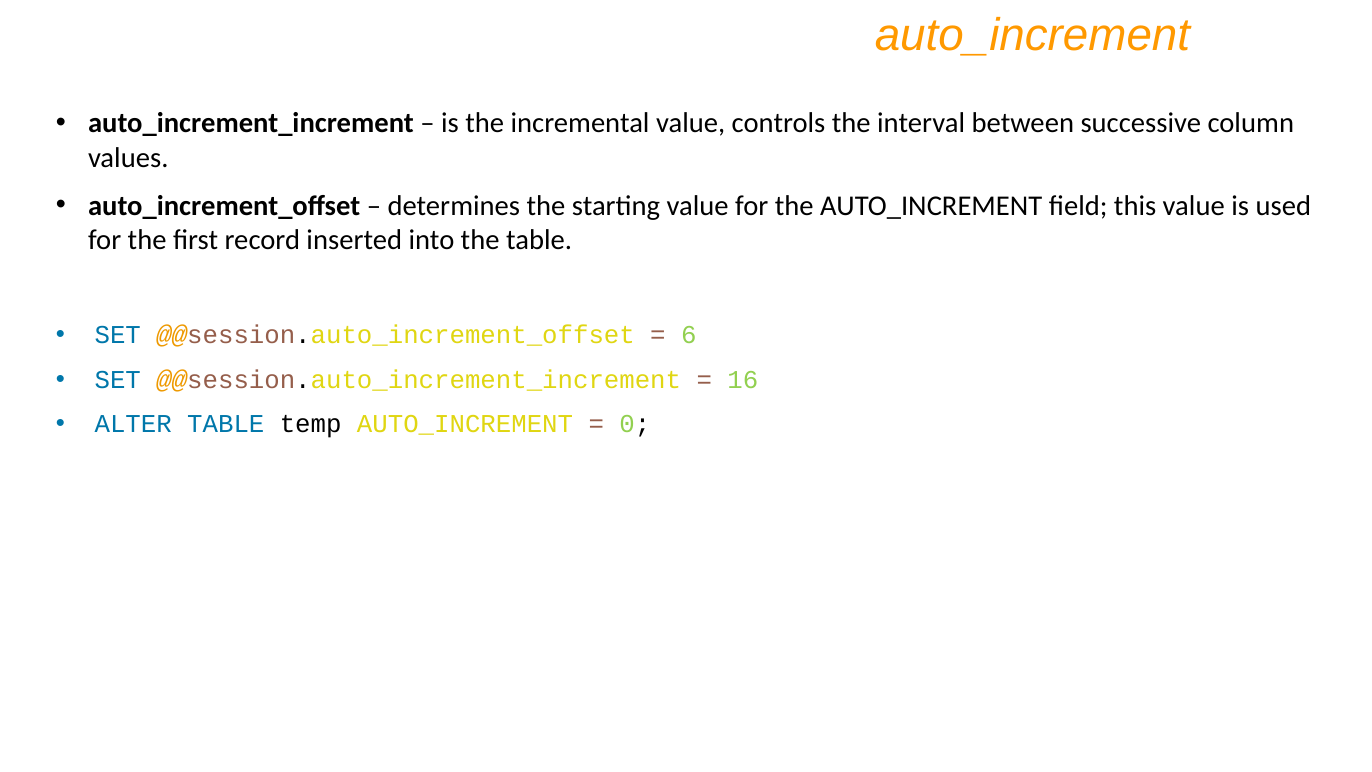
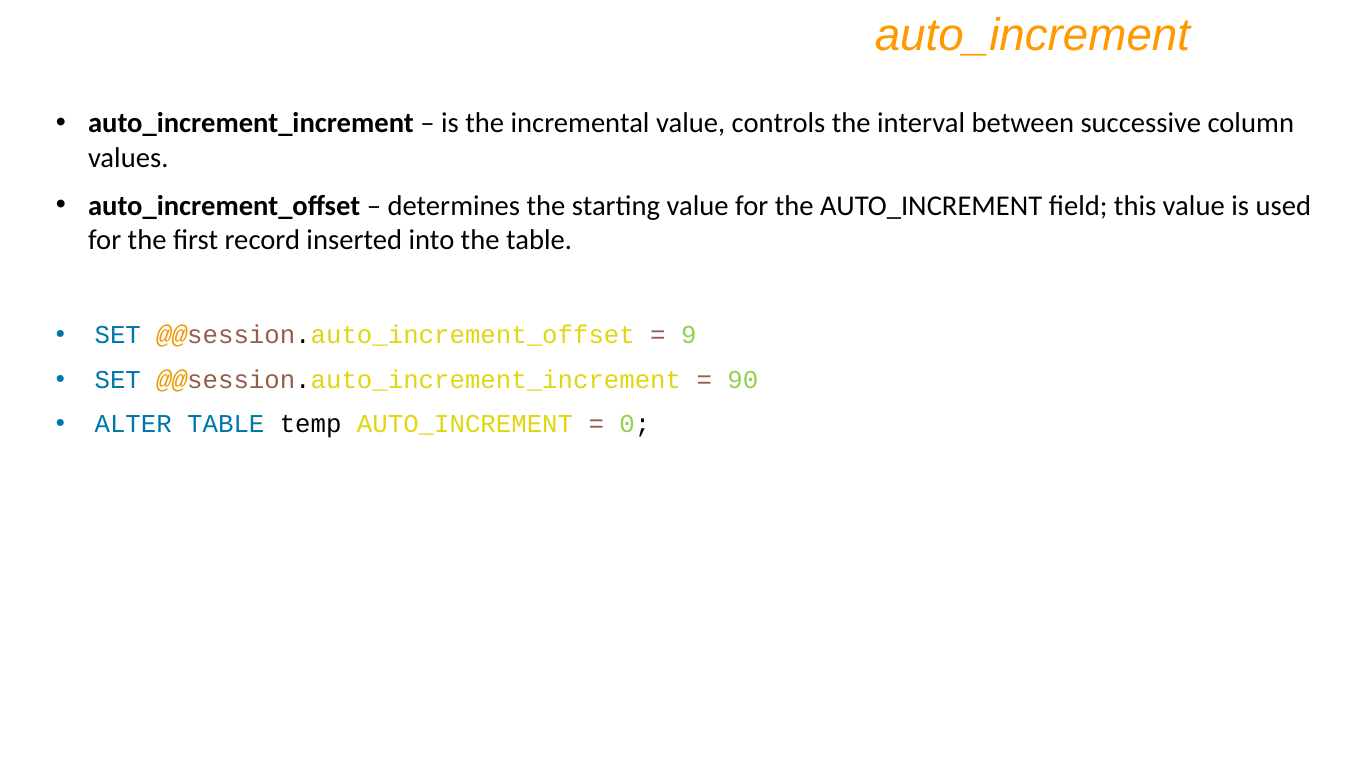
6: 6 -> 9 (689, 335)
16: 16 -> 90 (743, 380)
